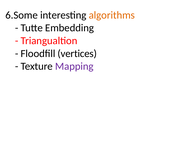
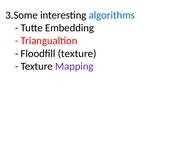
6.Some: 6.Some -> 3.Some (22, 15)
algorithms colour: orange -> blue (112, 15)
Floodfill vertices: vertices -> texture (77, 53)
